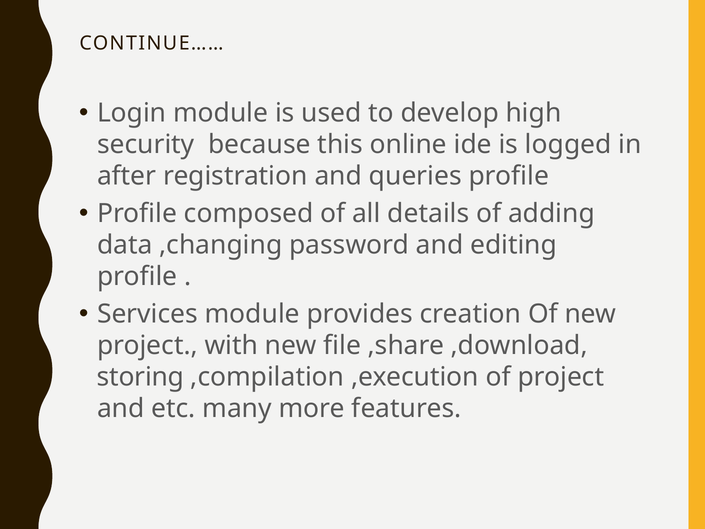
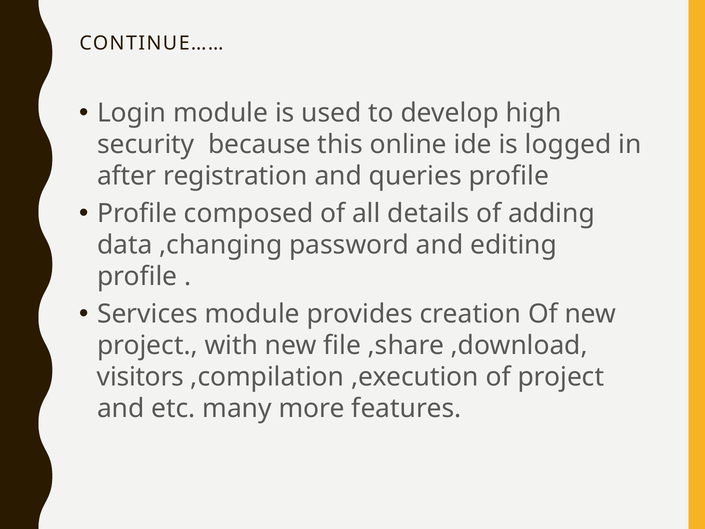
storing: storing -> visitors (140, 377)
